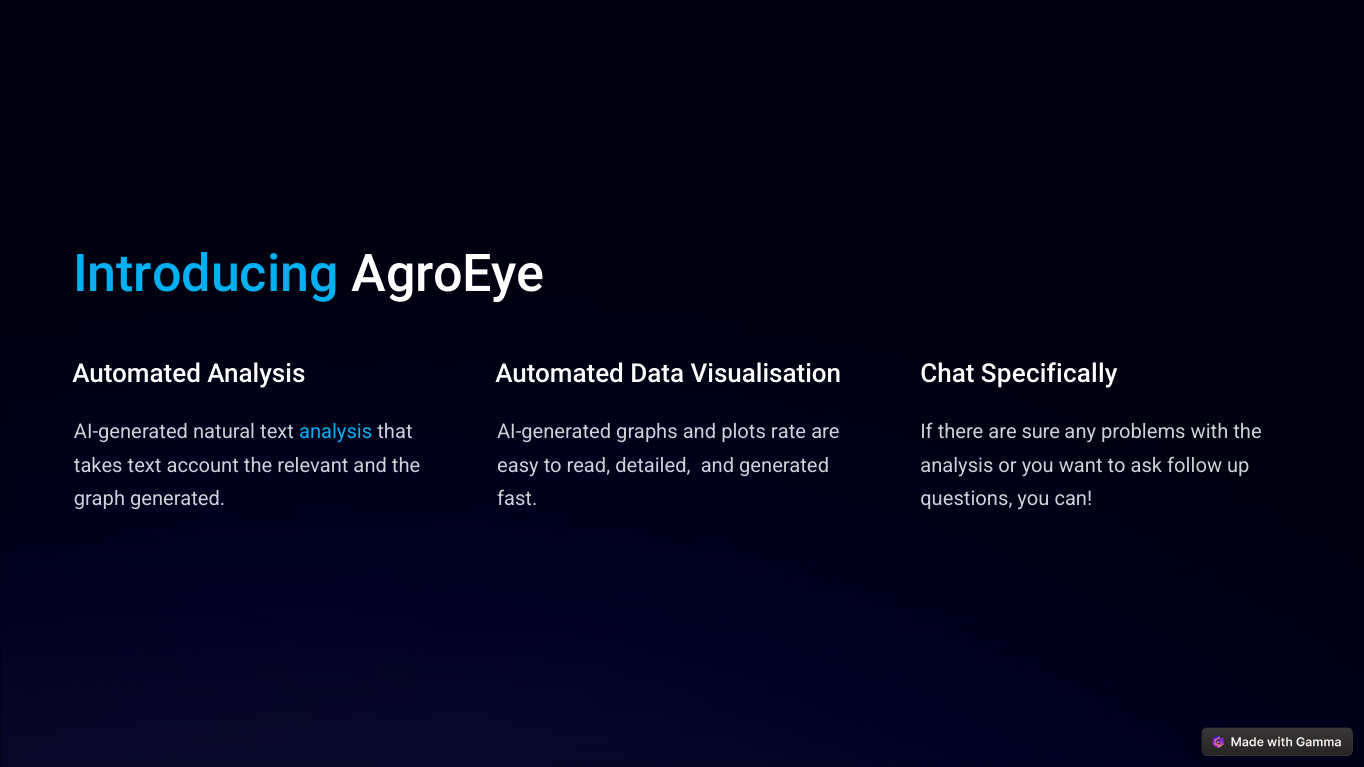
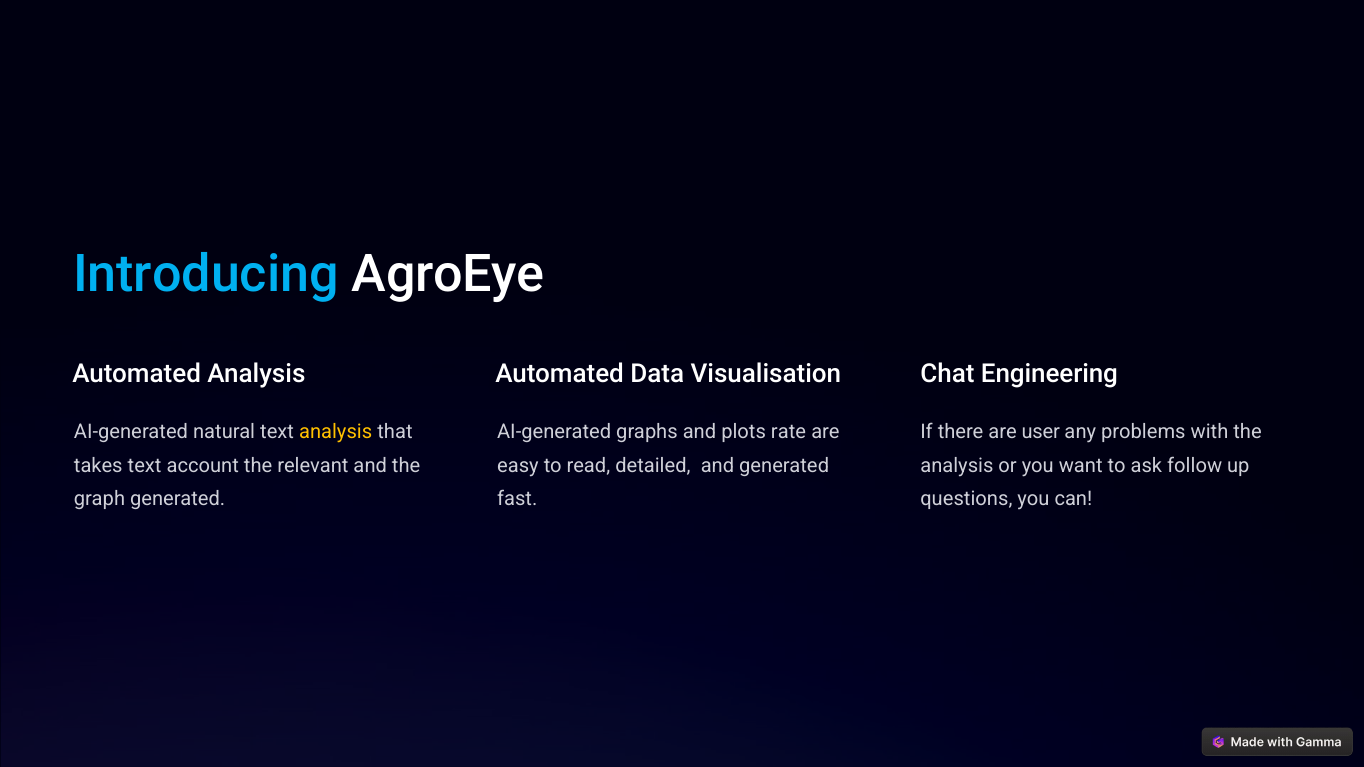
Specifically: Specifically -> Engineering (1049, 374)
analysis colour: light blue -> yellow (336, 432)
sure: sure -> user (1041, 432)
